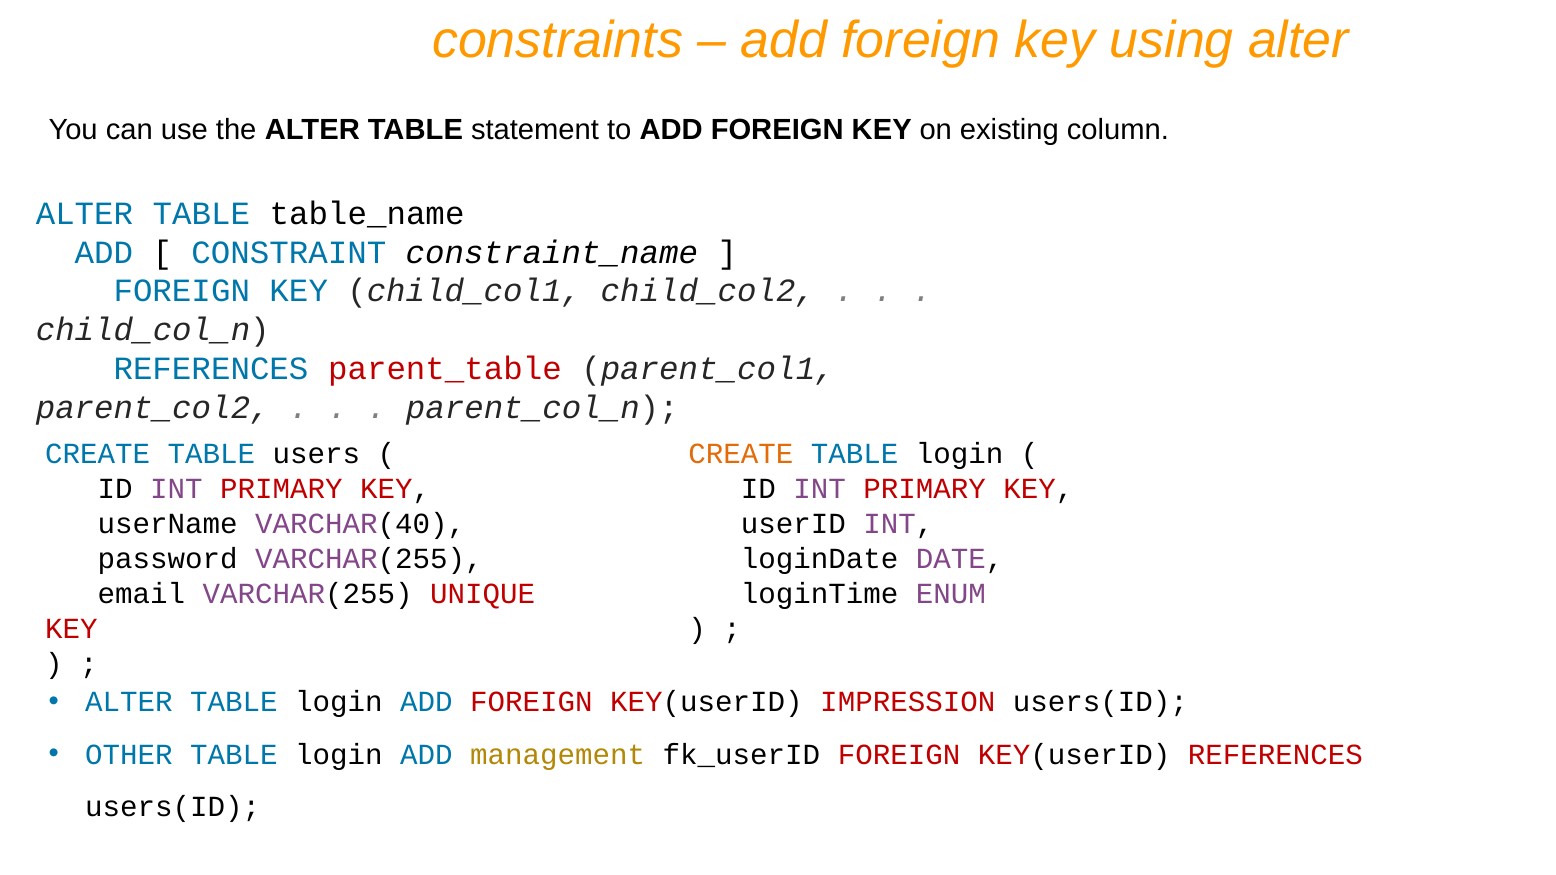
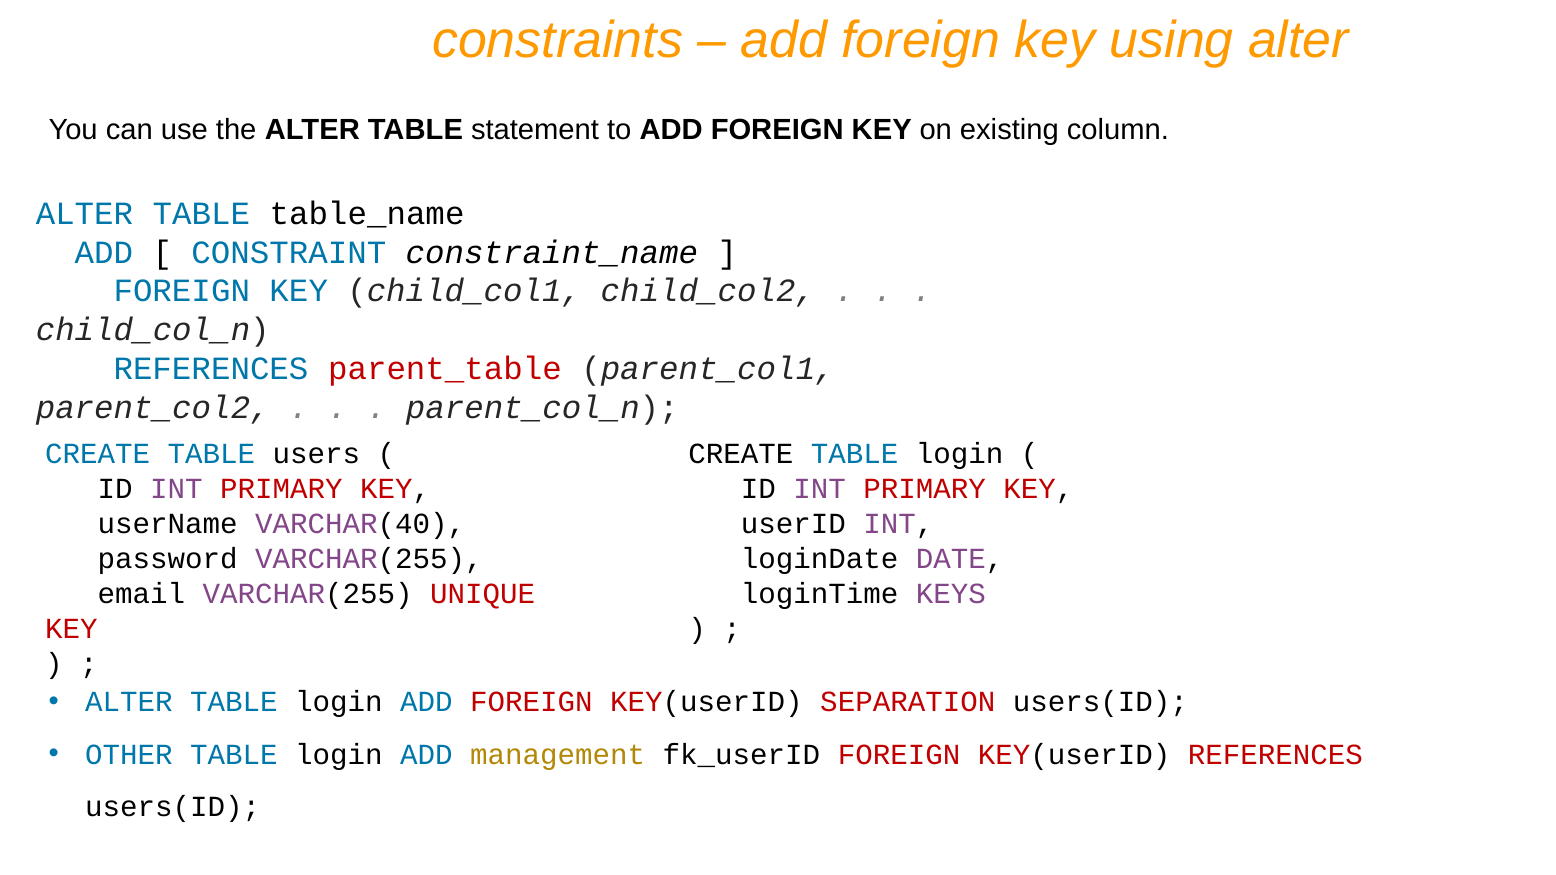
CREATE colour: orange -> black (741, 454)
ENUM: ENUM -> KEYS (951, 594)
IMPRESSION: IMPRESSION -> SEPARATION (908, 702)
